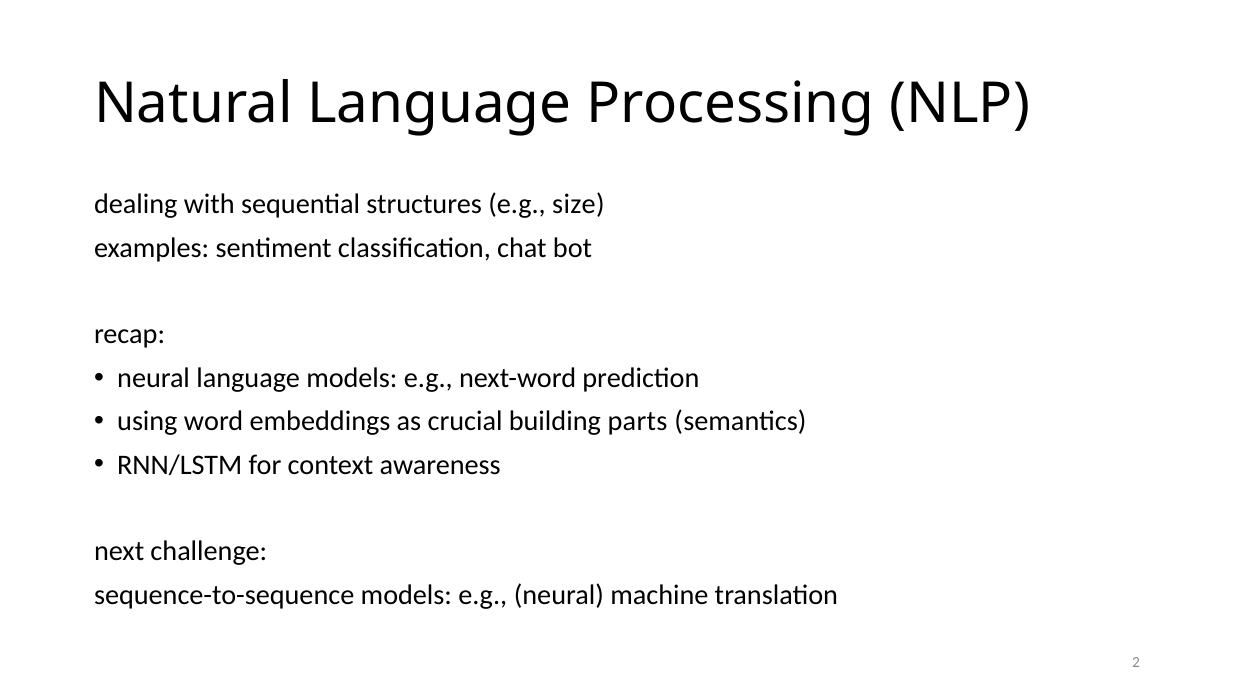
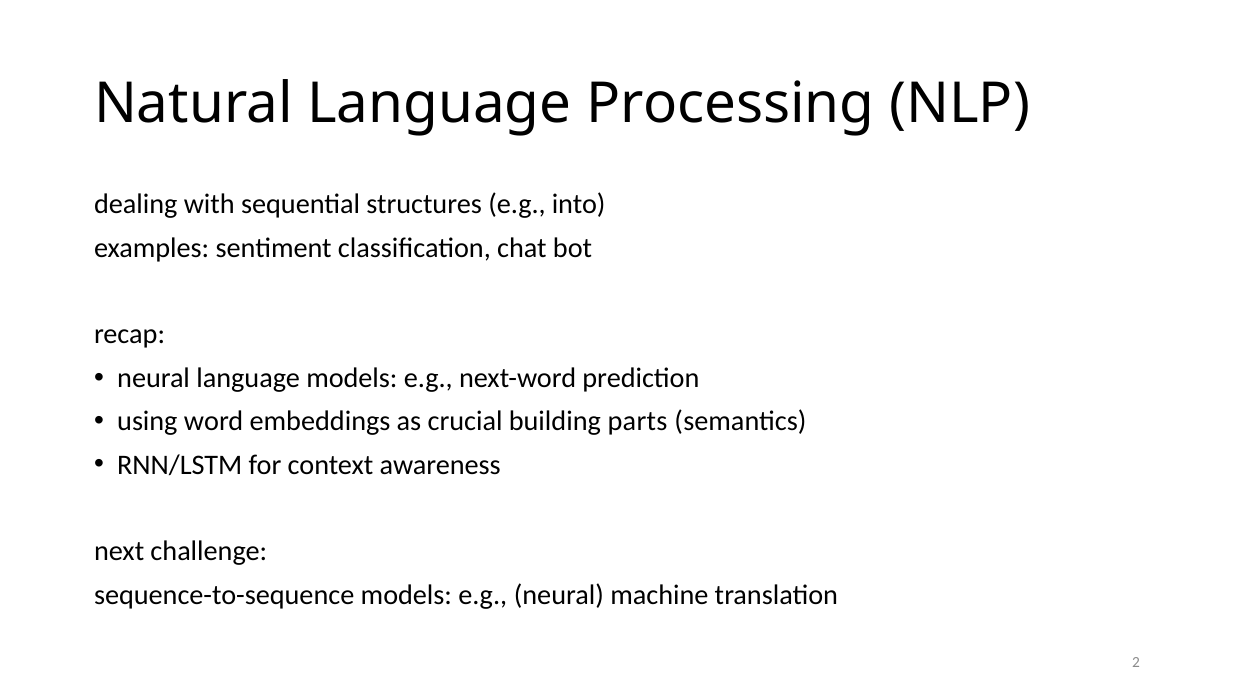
size: size -> into (579, 204)
